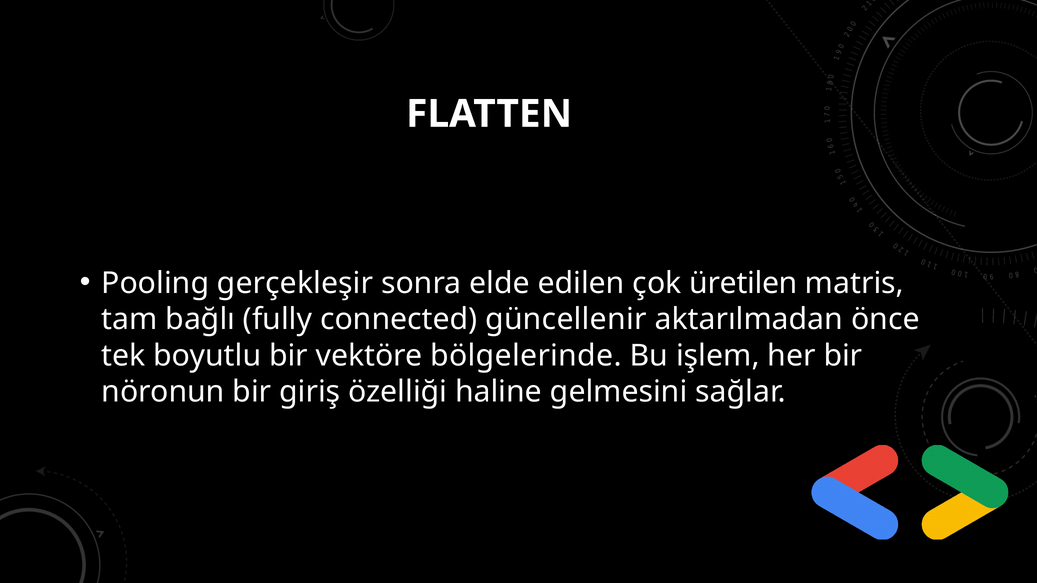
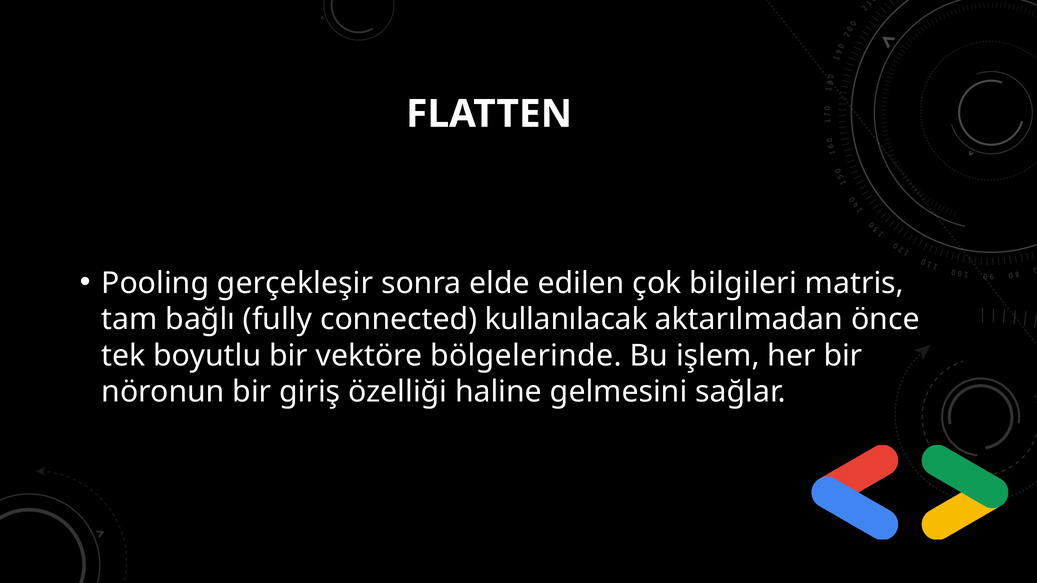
üretilen: üretilen -> bilgileri (743, 283)
güncellenir: güncellenir -> kullanılacak (566, 320)
